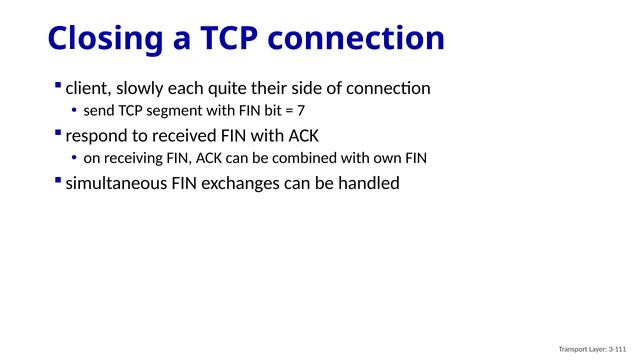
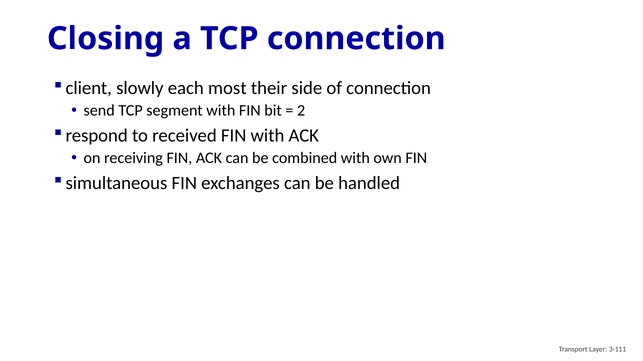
quite: quite -> most (227, 88)
7: 7 -> 2 (301, 111)
